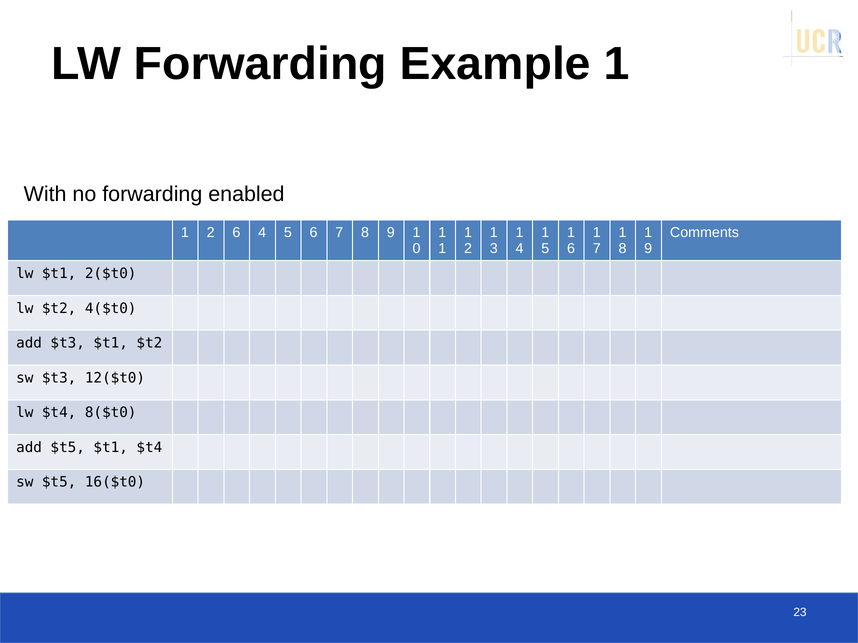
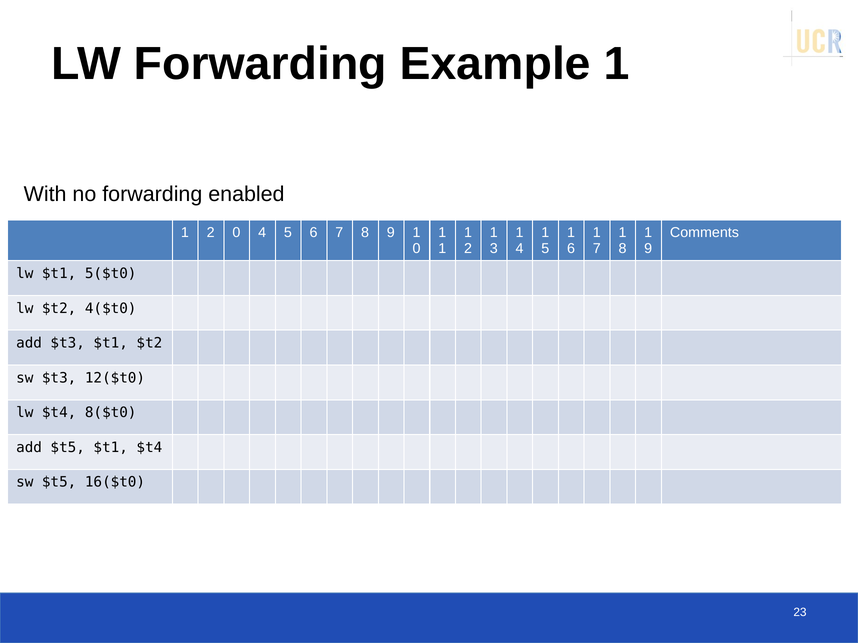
2 6: 6 -> 0 (236, 233)
2($t0: 2($t0 -> 5($t0 (111, 274)
